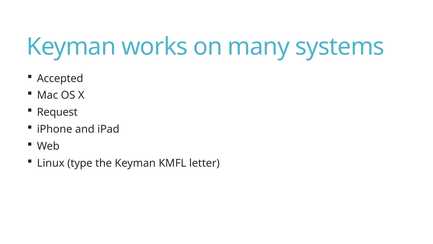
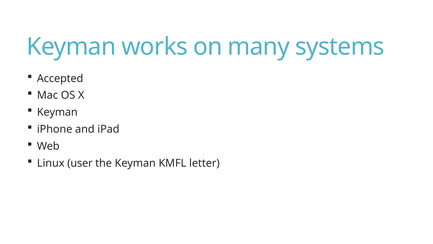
Request: Request -> Keyman (57, 112)
type: type -> user (80, 163)
